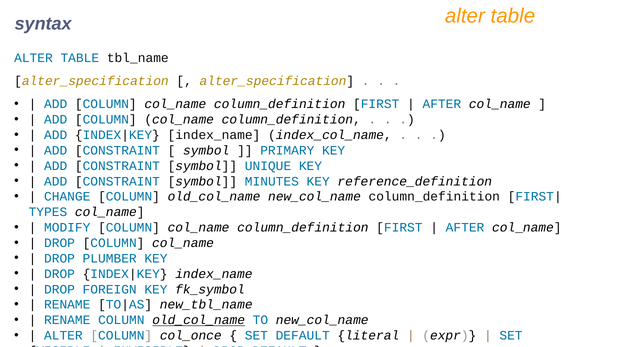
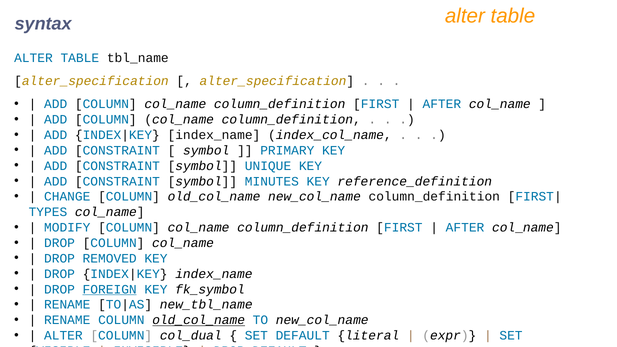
PLUMBER: PLUMBER -> REMOVED (110, 258)
FOREIGN underline: none -> present (110, 289)
col_once: col_once -> col_dual (191, 336)
